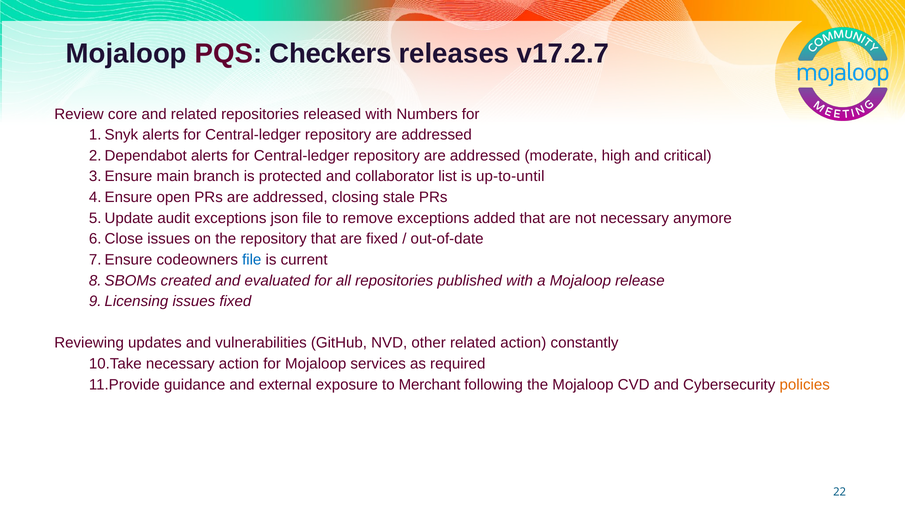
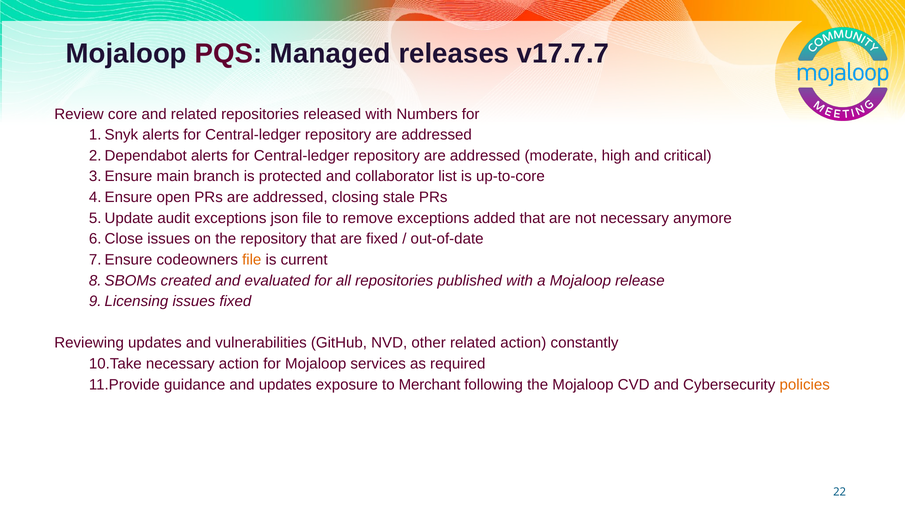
Checkers: Checkers -> Managed (330, 54)
v17.2.7: v17.2.7 -> v17.7.7 (563, 54)
up-to-until: up-to-until -> up-to-core (510, 176)
file colour: blue -> orange (252, 260)
and external: external -> updates (285, 385)
